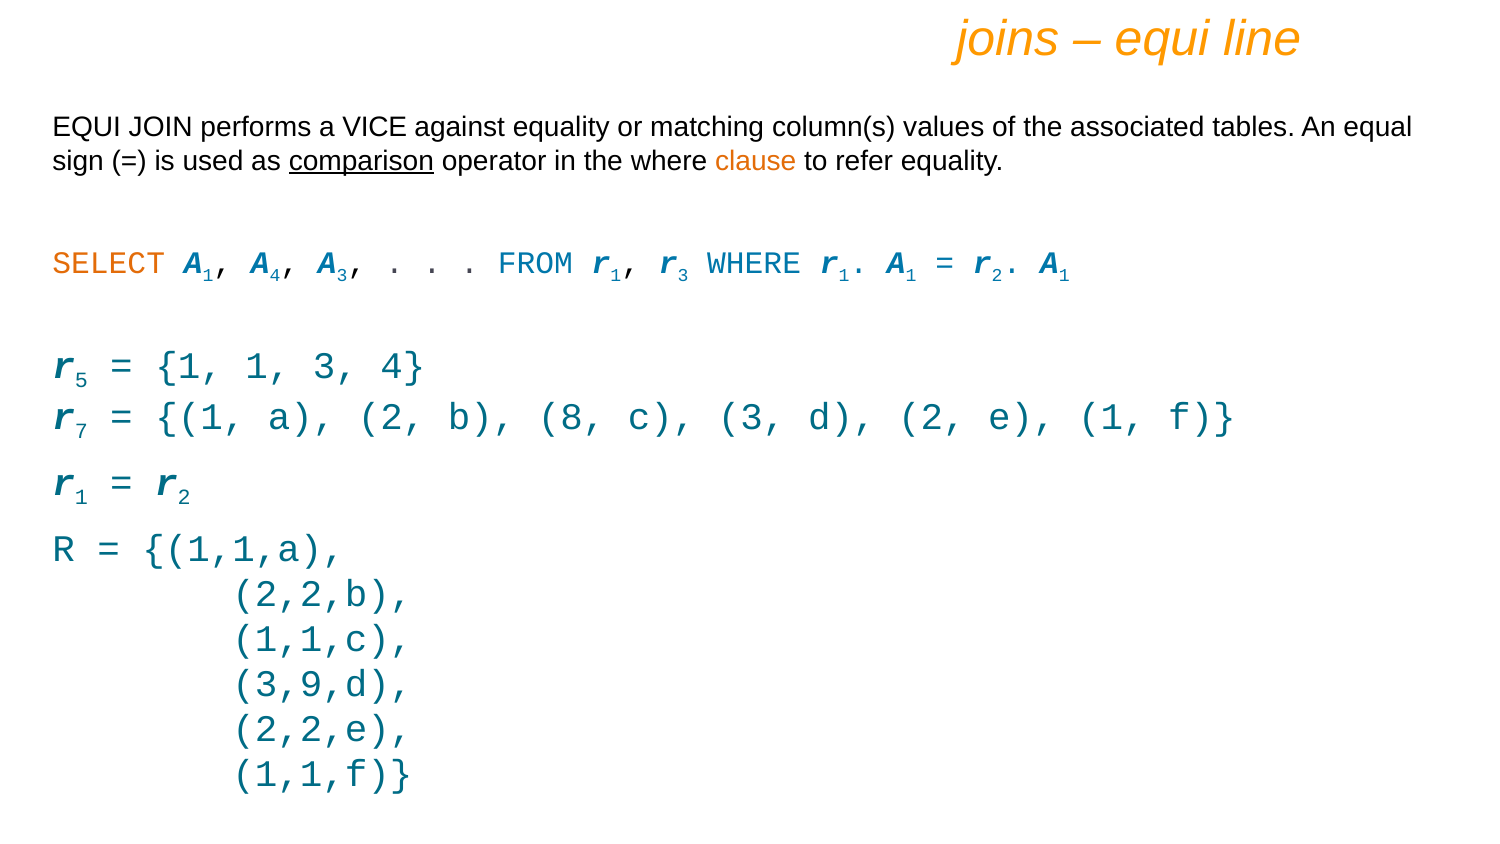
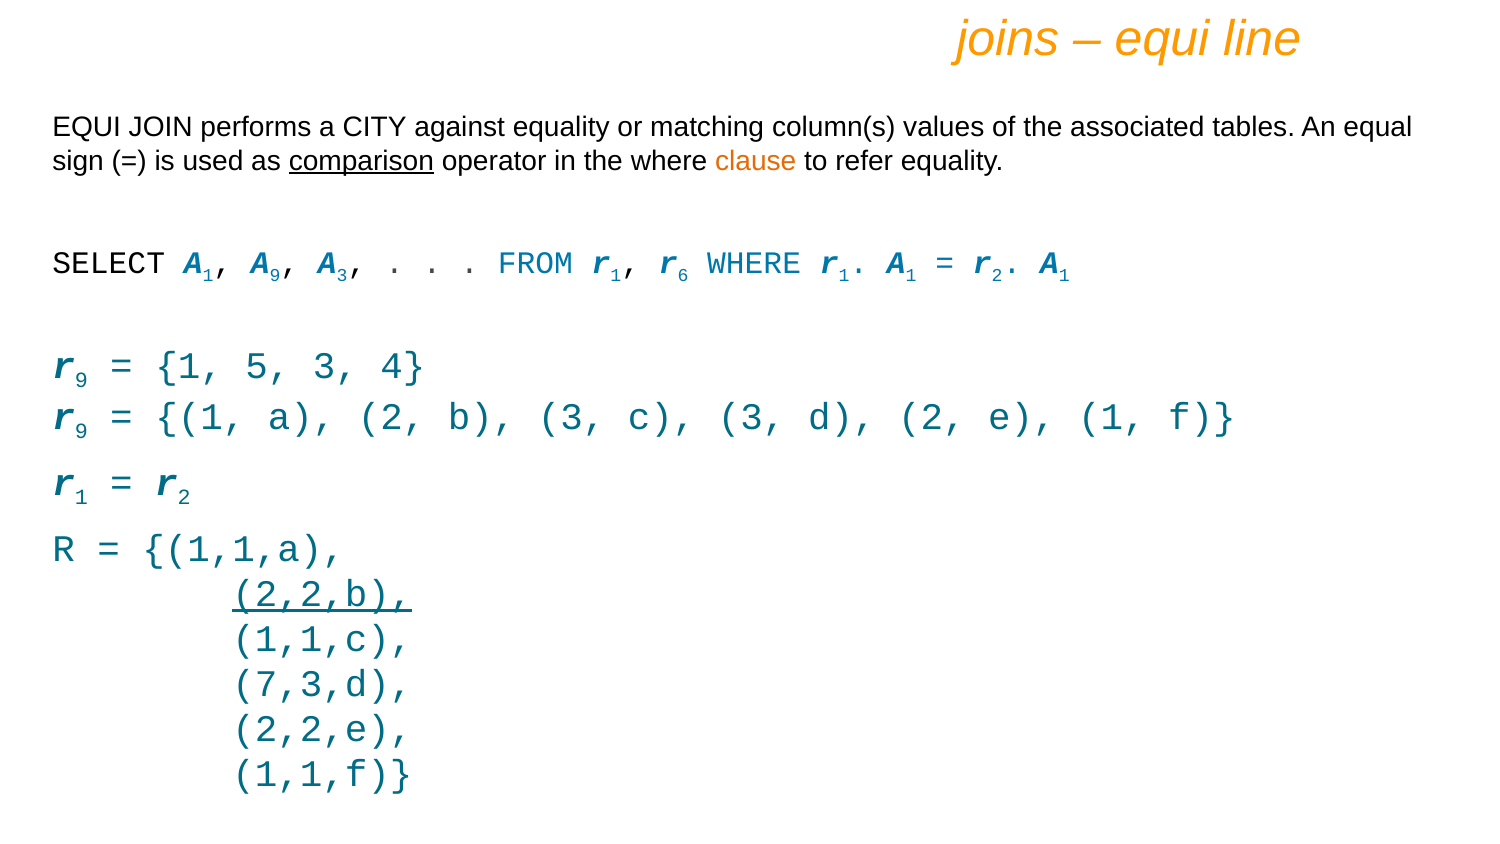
VICE: VICE -> CITY (375, 127)
SELECT colour: orange -> black (109, 263)
A 4: 4 -> 9 (275, 275)
r 3: 3 -> 6 (683, 275)
5: 5 -> 9 (81, 380)
1 1: 1 -> 5 (268, 366)
7: 7 -> 9 (81, 431)
b 8: 8 -> 3 (572, 417)
2,2,b underline: none -> present (322, 594)
3,9,d: 3,9,d -> 7,3,d (322, 684)
